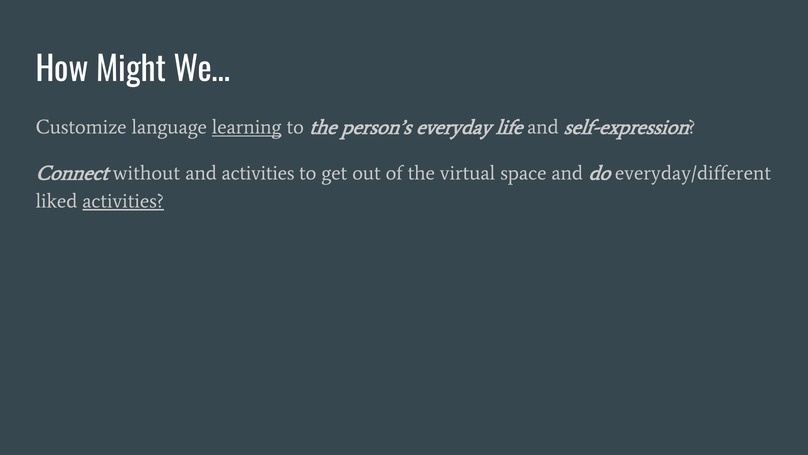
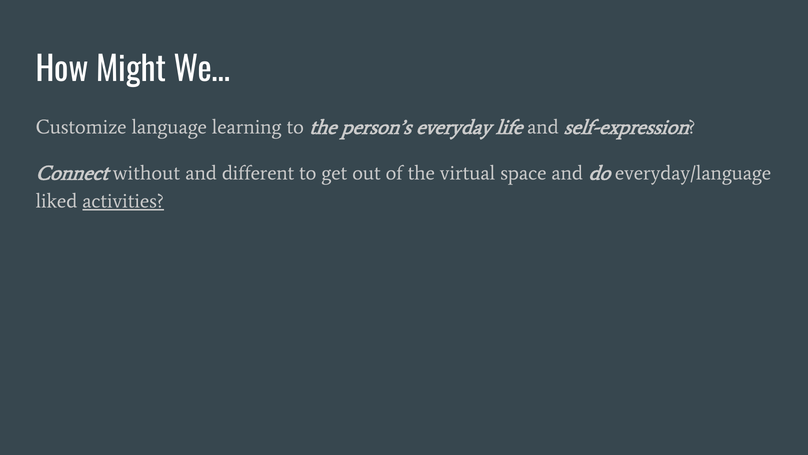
learning underline: present -> none (247, 127)
and activities: activities -> different (258, 173)
everyday/different: everyday/different -> everyday/language (693, 173)
